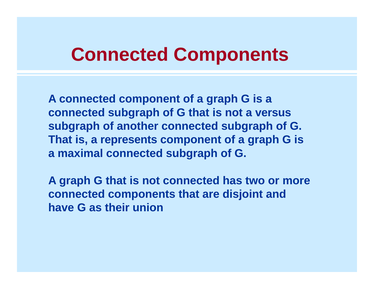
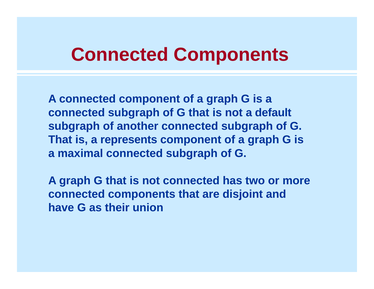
versus: versus -> default (273, 113)
